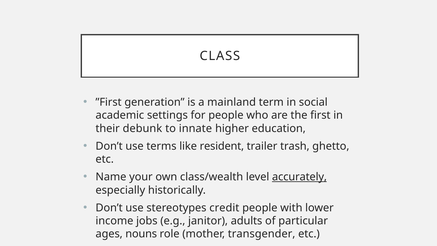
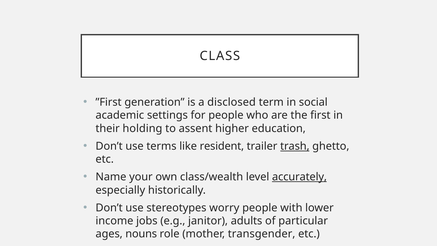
mainland: mainland -> disclosed (232, 102)
debunk: debunk -> holding (142, 128)
innate: innate -> assent (196, 128)
trash underline: none -> present (295, 146)
credit: credit -> worry (224, 208)
